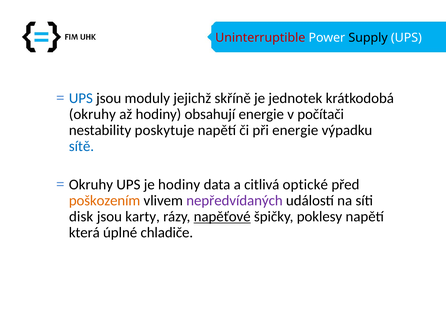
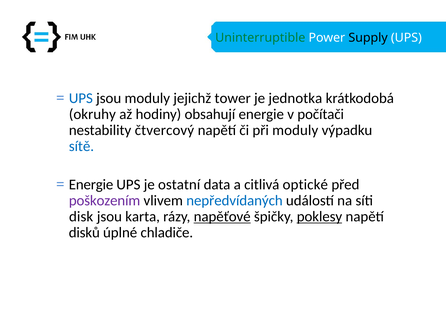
Uninterruptible colour: red -> green (260, 38)
skříně: skříně -> tower (233, 98)
jednotek: jednotek -> jednotka (295, 98)
poskytuje: poskytuje -> čtvercový (164, 130)
při energie: energie -> moduly (295, 130)
Okruhy: Okruhy -> Energie (91, 184)
je hodiny: hodiny -> ostatní (179, 184)
poškozením colour: orange -> purple (105, 200)
nepředvídaných colour: purple -> blue (234, 200)
karty: karty -> karta (143, 216)
poklesy underline: none -> present (319, 216)
která: která -> disků (84, 232)
